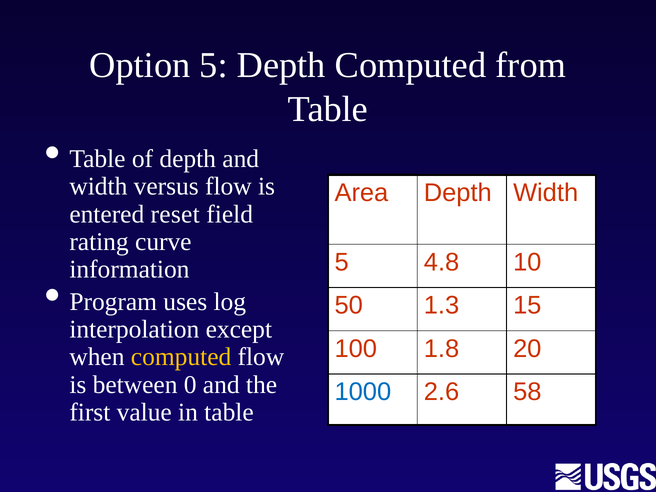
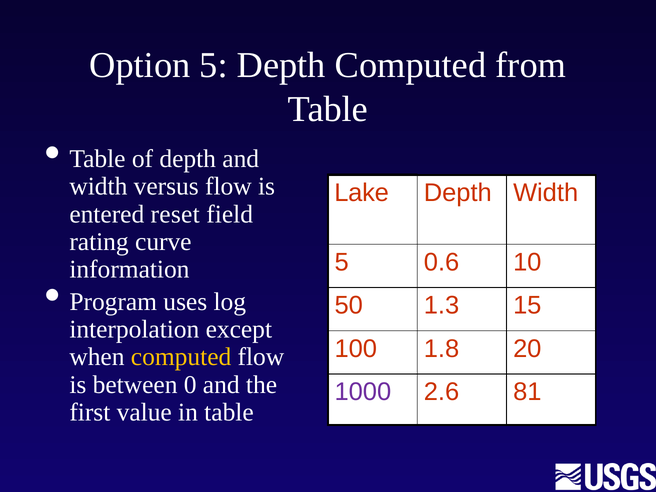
Area: Area -> Lake (362, 193)
4.8: 4.8 -> 0.6 (442, 262)
1000 colour: blue -> purple (363, 392)
58: 58 -> 81 (527, 392)
